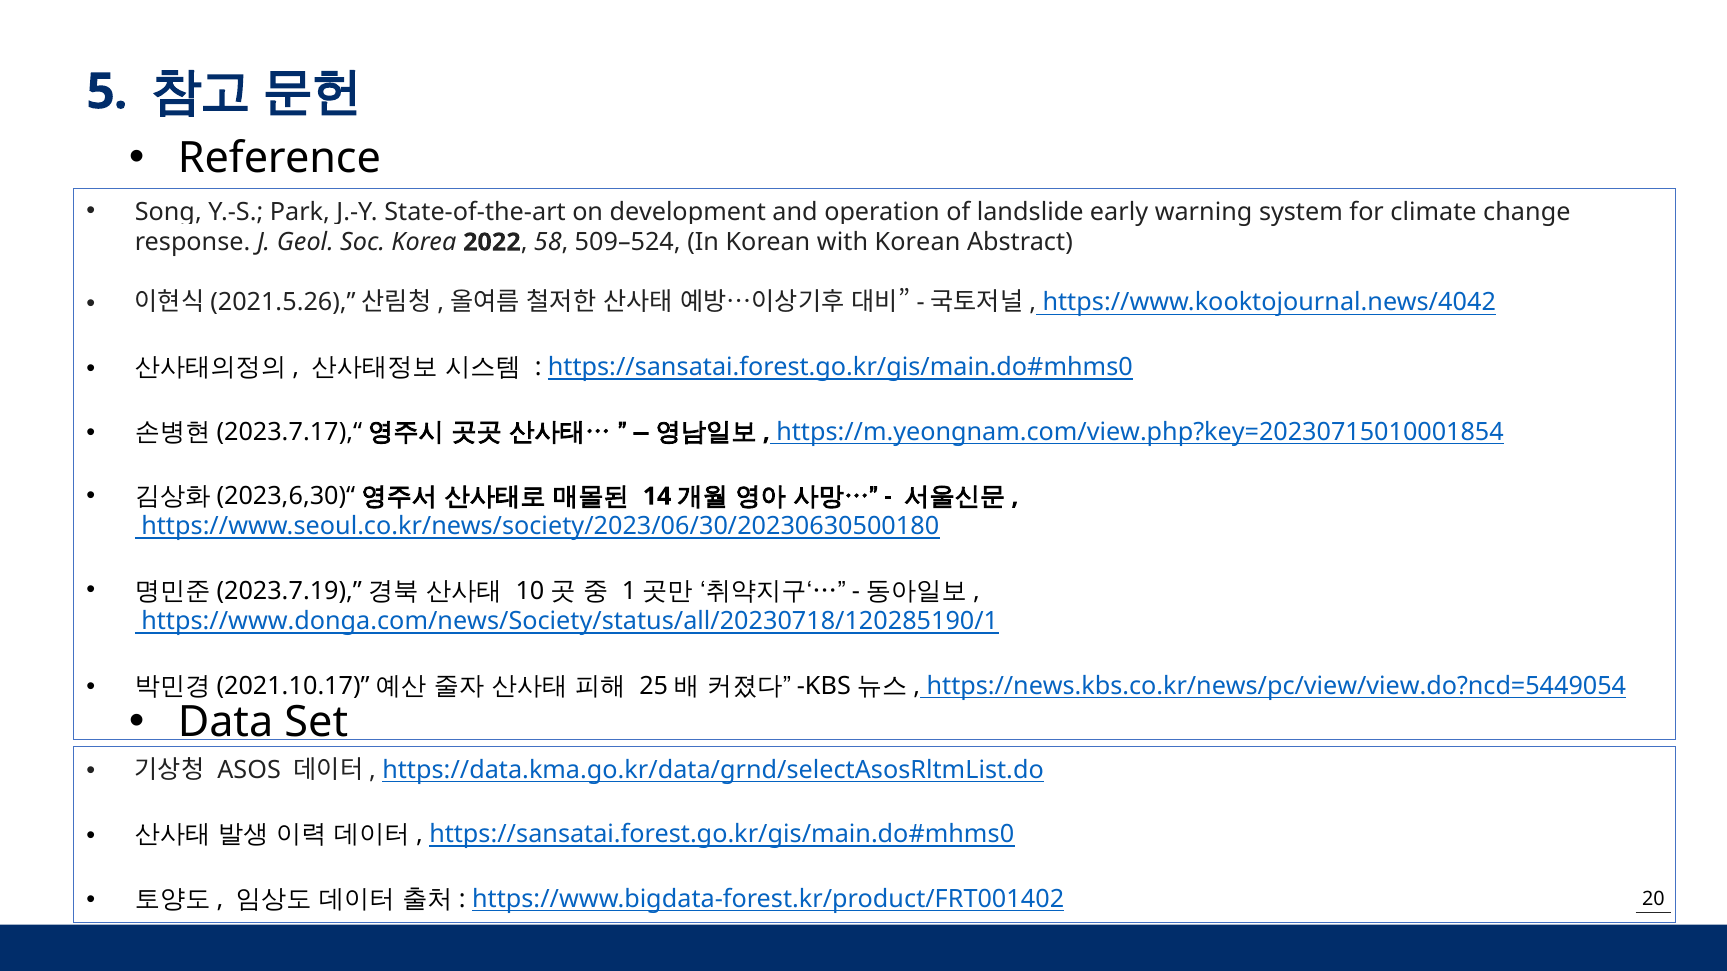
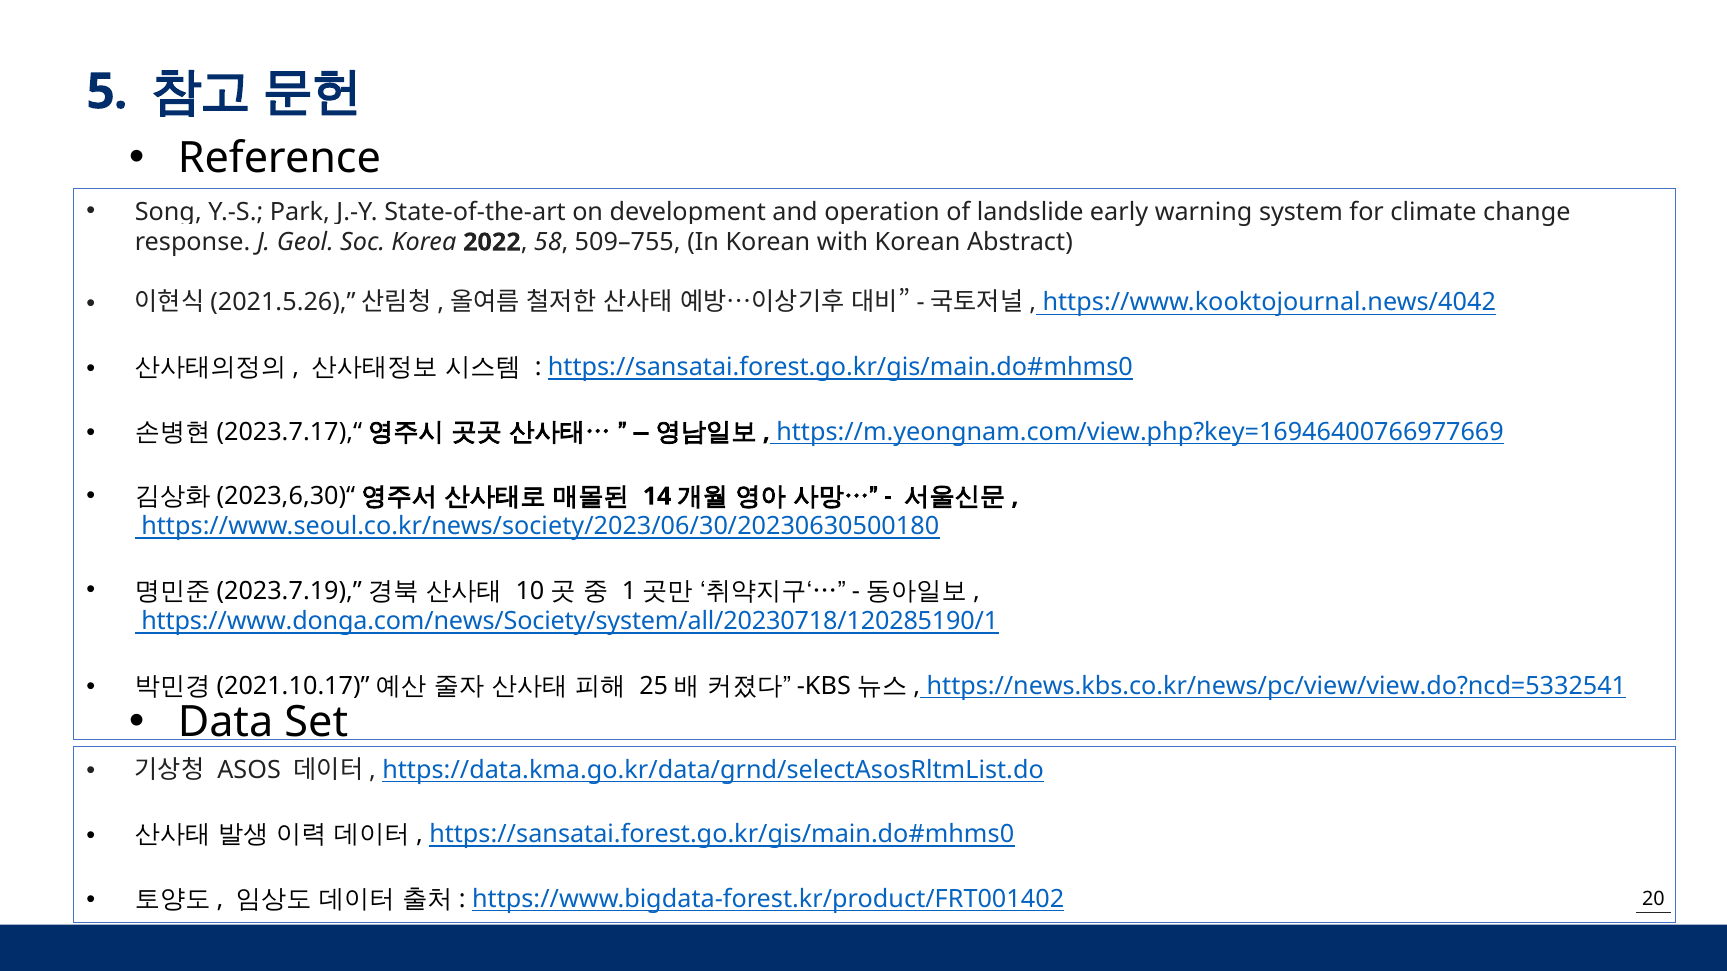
509–524: 509–524 -> 509–755 (628, 242)
https://m.yeongnam.com/view.php?key=20230715010001854: https://m.yeongnam.com/view.php?key=20230715010001854 -> https://m.yeongnam.com/view.php?key=16946400766977669 (1140, 432)
https://www.donga.com/news/Society/status/all/20230718/120285190/1: https://www.donga.com/news/Society/status/all/20230718/120285190/1 -> https://www.donga.com/news/Society/system/all/20230718/120285190/1 (570, 622)
https://news.kbs.co.kr/news/pc/view/view.do?ncd=5449054: https://news.kbs.co.kr/news/pc/view/view.do?ncd=5449054 -> https://news.kbs.co.kr/news/pc/view/view.do?ncd=5332541 (1276, 686)
